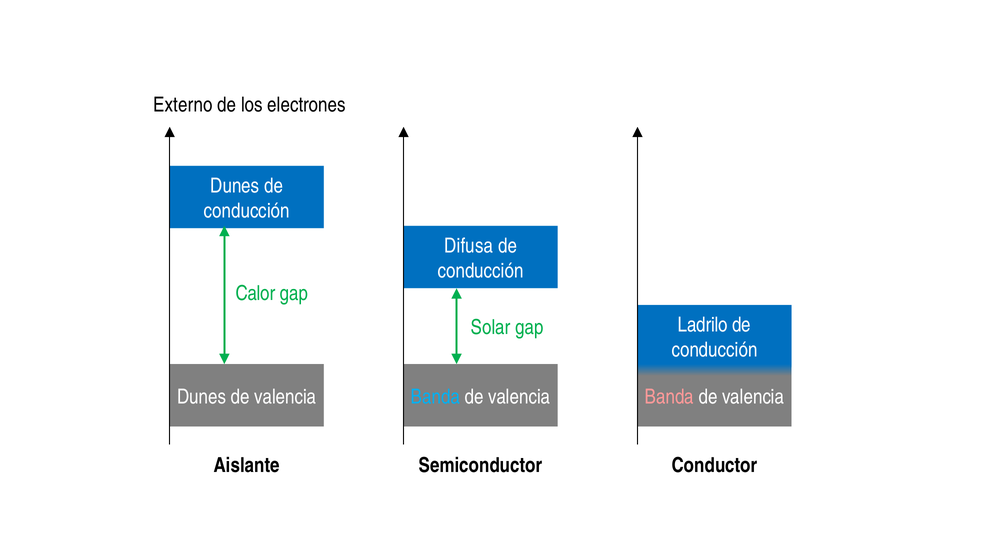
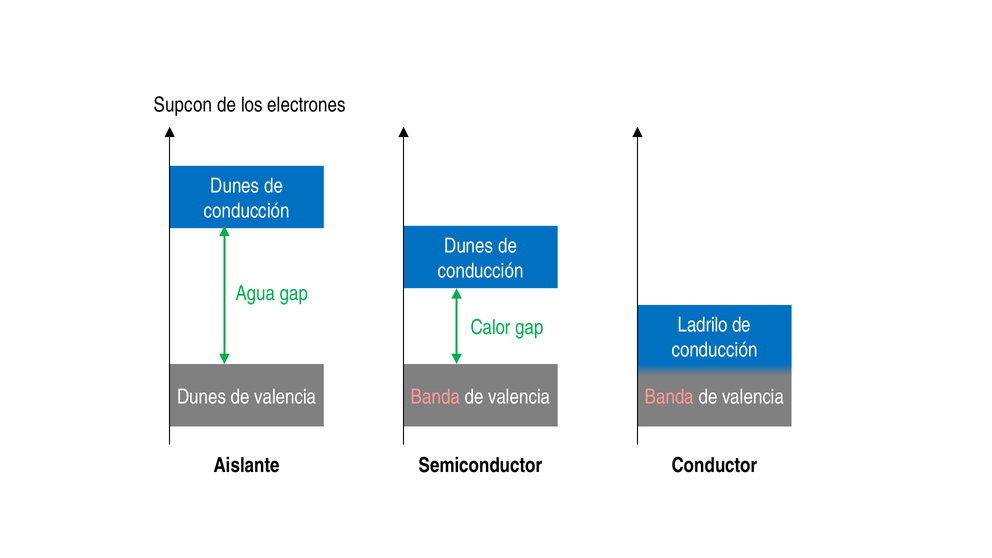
Externo: Externo -> Supcon (183, 105)
Difusa: Difusa -> Dunes (469, 246)
Calor: Calor -> Agua (255, 293)
Solar: Solar -> Calor (491, 328)
Banda colour: light blue -> pink (435, 397)
